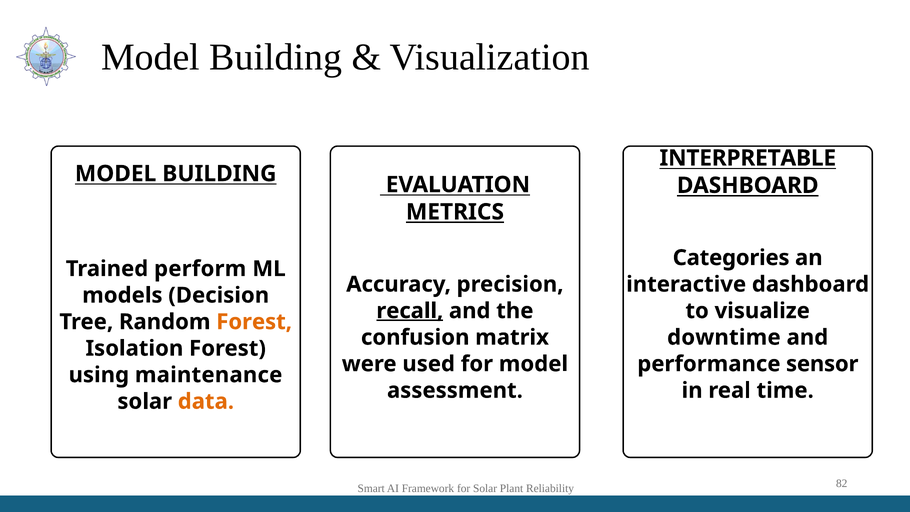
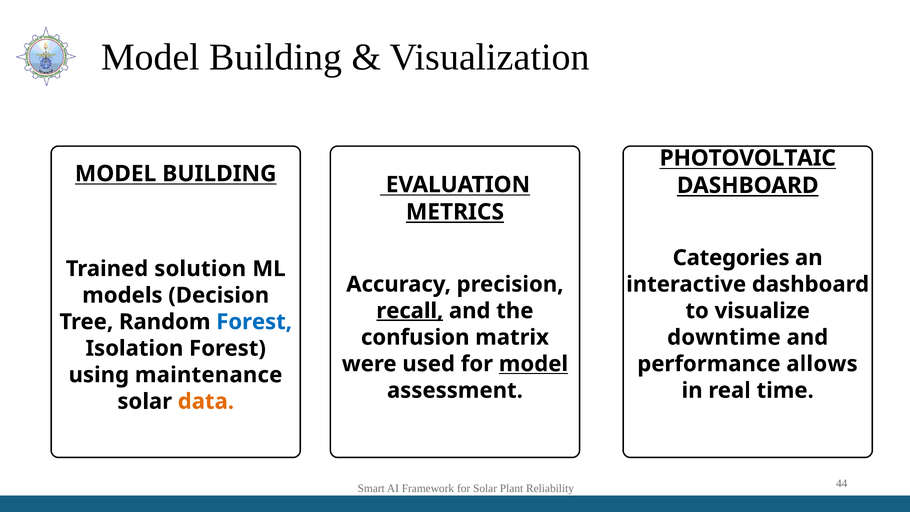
INTERPRETABLE: INTERPRETABLE -> PHOTOVOLTAIC (748, 158)
perform: perform -> solution (200, 269)
Forest colour: orange -> blue (254, 322)
model underline: none -> present (533, 364)
sensor: sensor -> allows (822, 364)
82: 82 -> 44 (842, 483)
